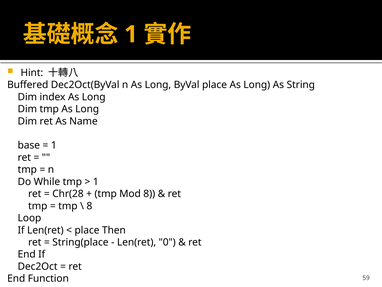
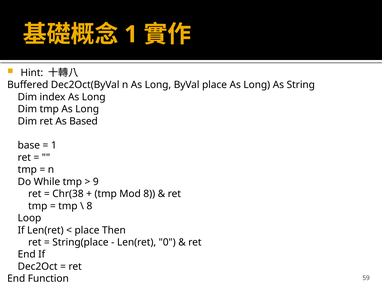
Name: Name -> Based (84, 121)
1: 1 -> 9 (96, 181)
Chr(28: Chr(28 -> Chr(38 (68, 194)
